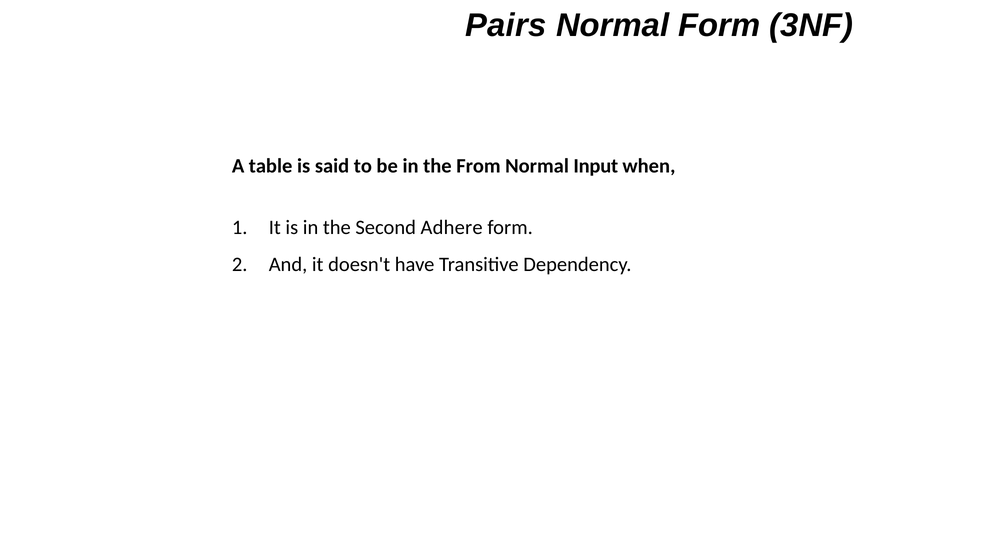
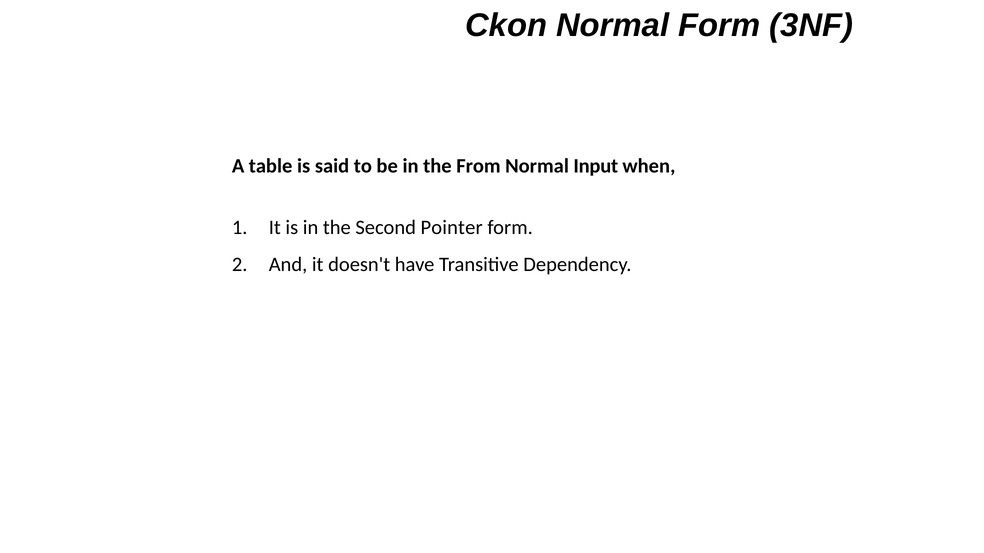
Pairs: Pairs -> Ckon (506, 26)
Adhere: Adhere -> Pointer (452, 228)
